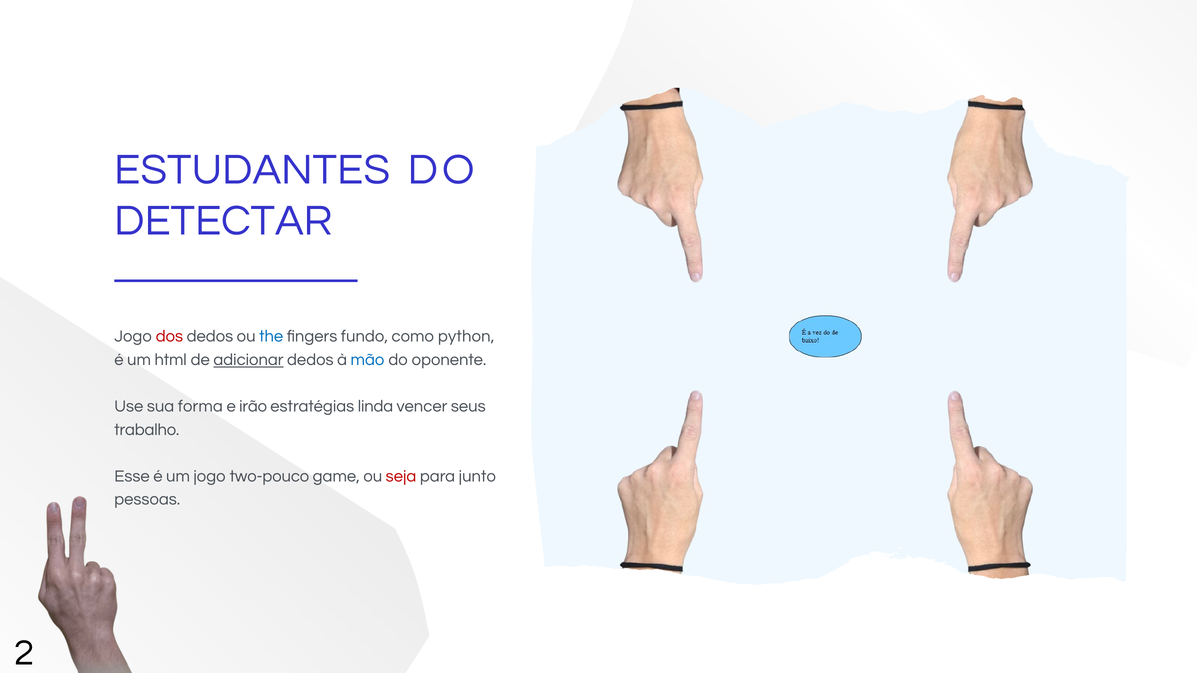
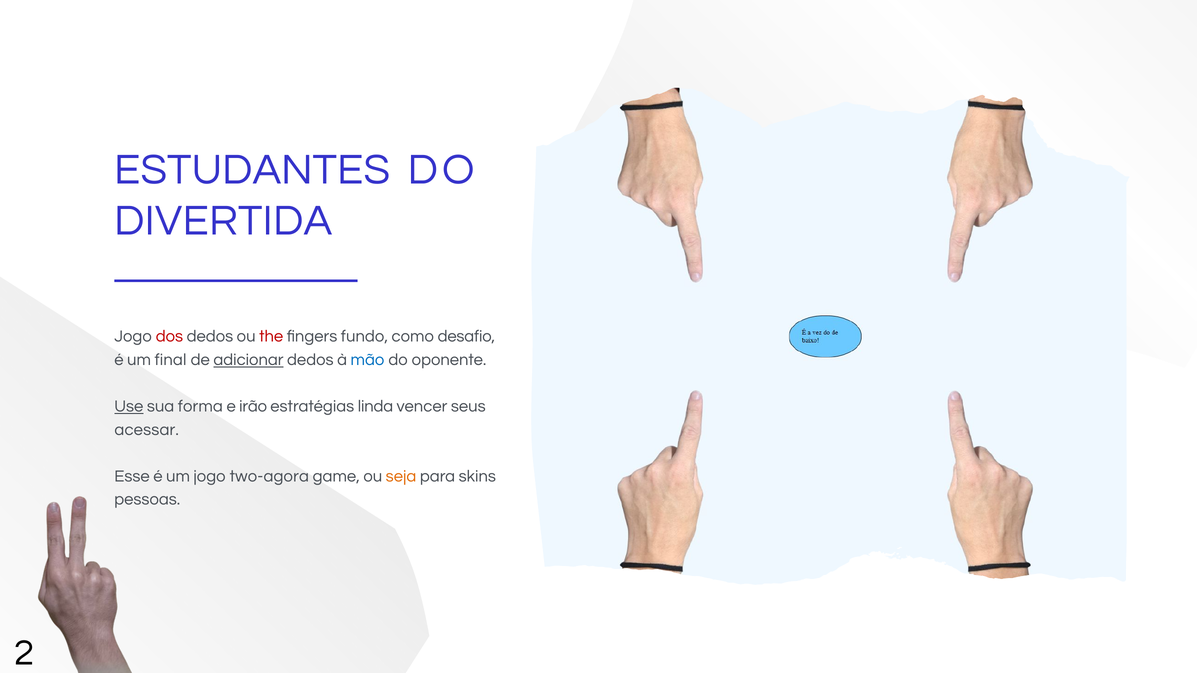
DETECTAR: DETECTAR -> DIVERTIDA (223, 221)
the colour: blue -> red (271, 337)
python: python -> desafio (466, 337)
html: html -> final (170, 360)
Use underline: none -> present (129, 406)
trabalho: trabalho -> acessar (147, 430)
two-pouco: two-pouco -> two-agora (269, 476)
seja colour: red -> orange (401, 476)
junto: junto -> skins (477, 476)
